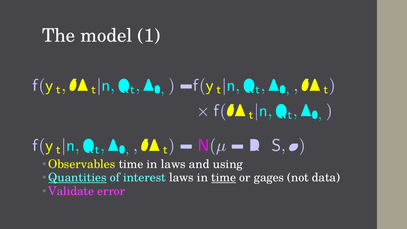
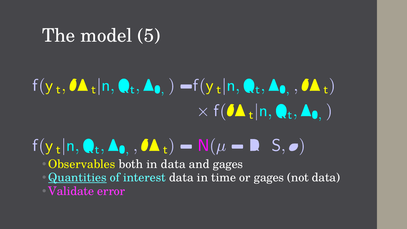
1: 1 -> 5 (149, 36)
Observables time: time -> both (131, 164)
in laws: laws -> data (173, 164)
and using: using -> gages (228, 164)
interest laws: laws -> data (181, 178)
time underline: present -> none (224, 178)
